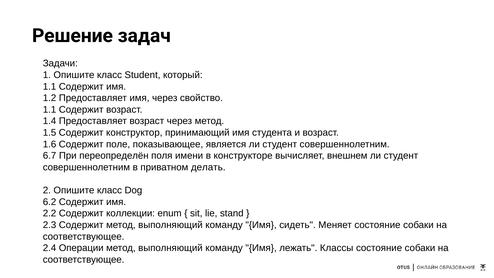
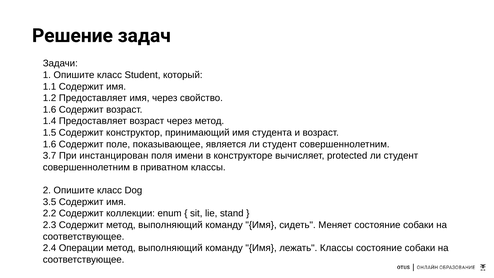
1.1: 1.1 -> 1.6 (50, 110)
6.7: 6.7 -> 3.7 (50, 156)
переопределён: переопределён -> инстанцирован (114, 156)
внешнем: внешнем -> protected (347, 156)
приватном делать: делать -> классы (208, 167)
6.2: 6.2 -> 3.5 (50, 202)
